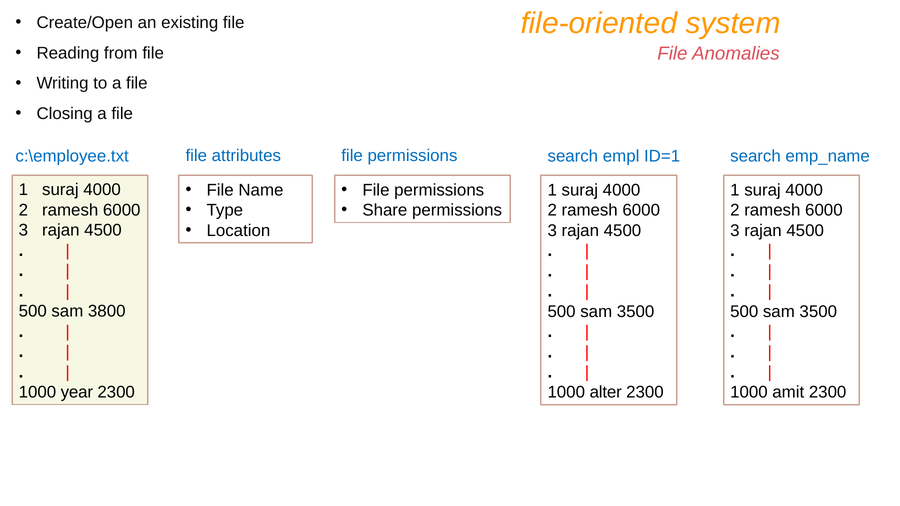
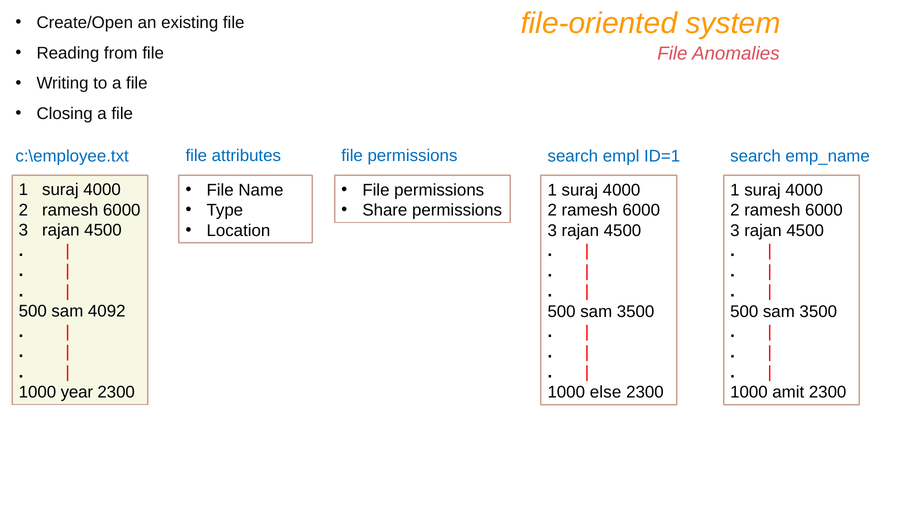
3800: 3800 -> 4092 (107, 311)
alter: alter -> else (606, 393)
